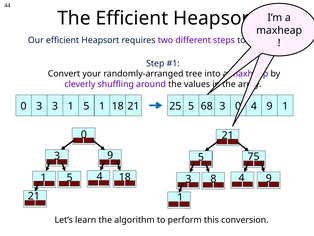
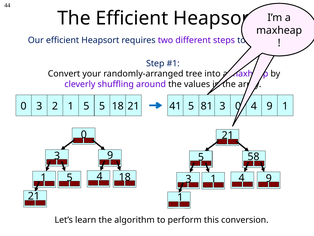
3 3: 3 -> 2 (55, 106)
5 1: 1 -> 5 (102, 106)
25: 25 -> 41 (175, 106)
68: 68 -> 81 (207, 106)
75: 75 -> 58 (253, 156)
8: 8 -> 1 (213, 179)
